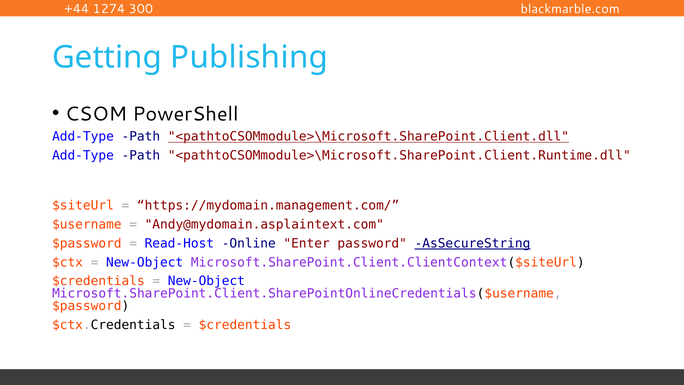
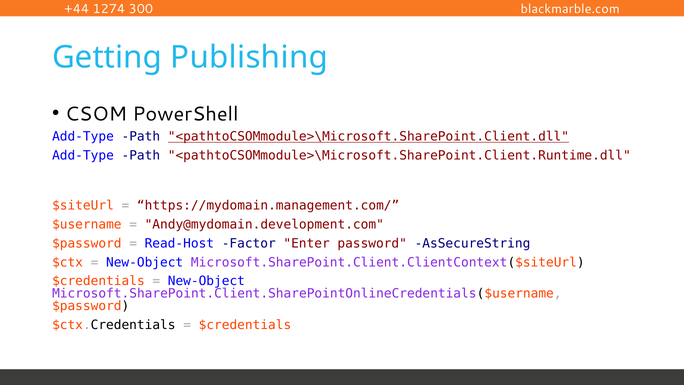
Andy@mydomain.asplaintext.com: Andy@mydomain.asplaintext.com -> Andy@mydomain.development.com (264, 224)
Online: Online -> Factor (249, 243)
AsSecureString underline: present -> none (473, 243)
